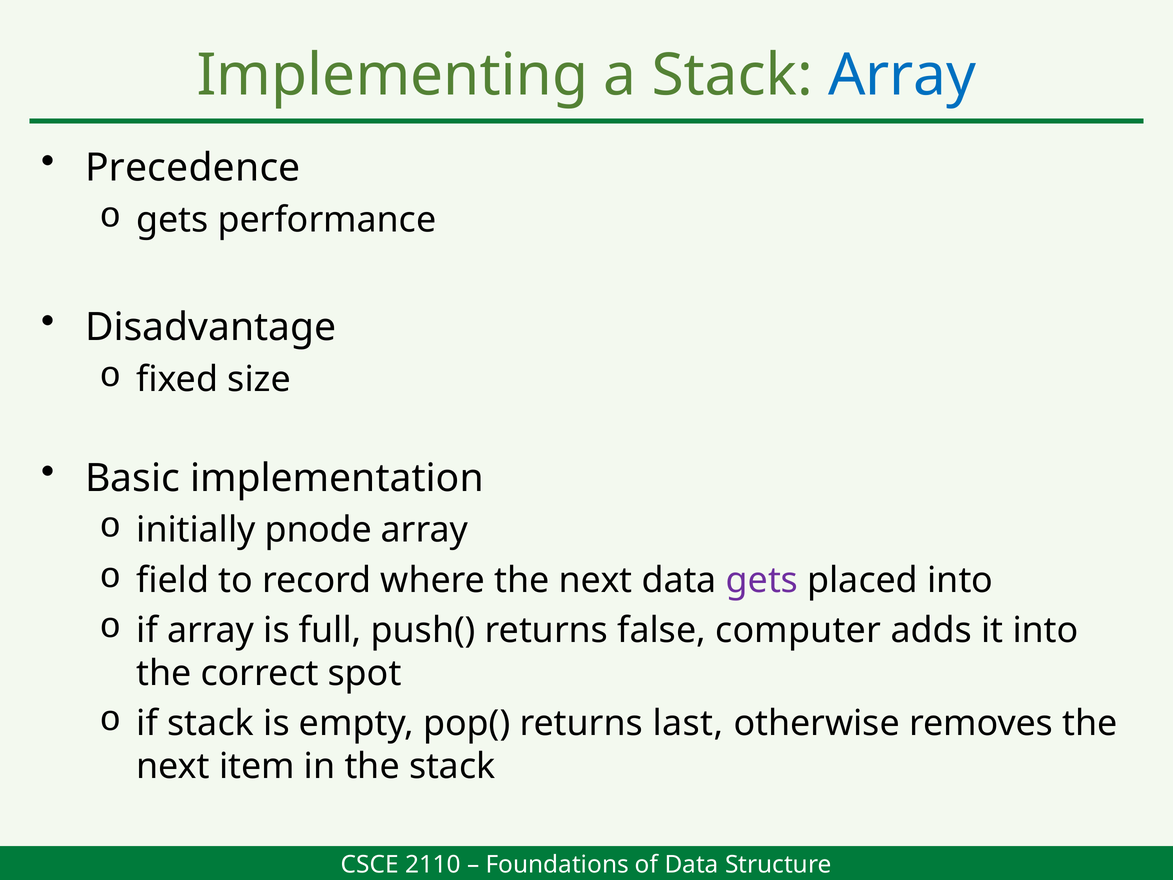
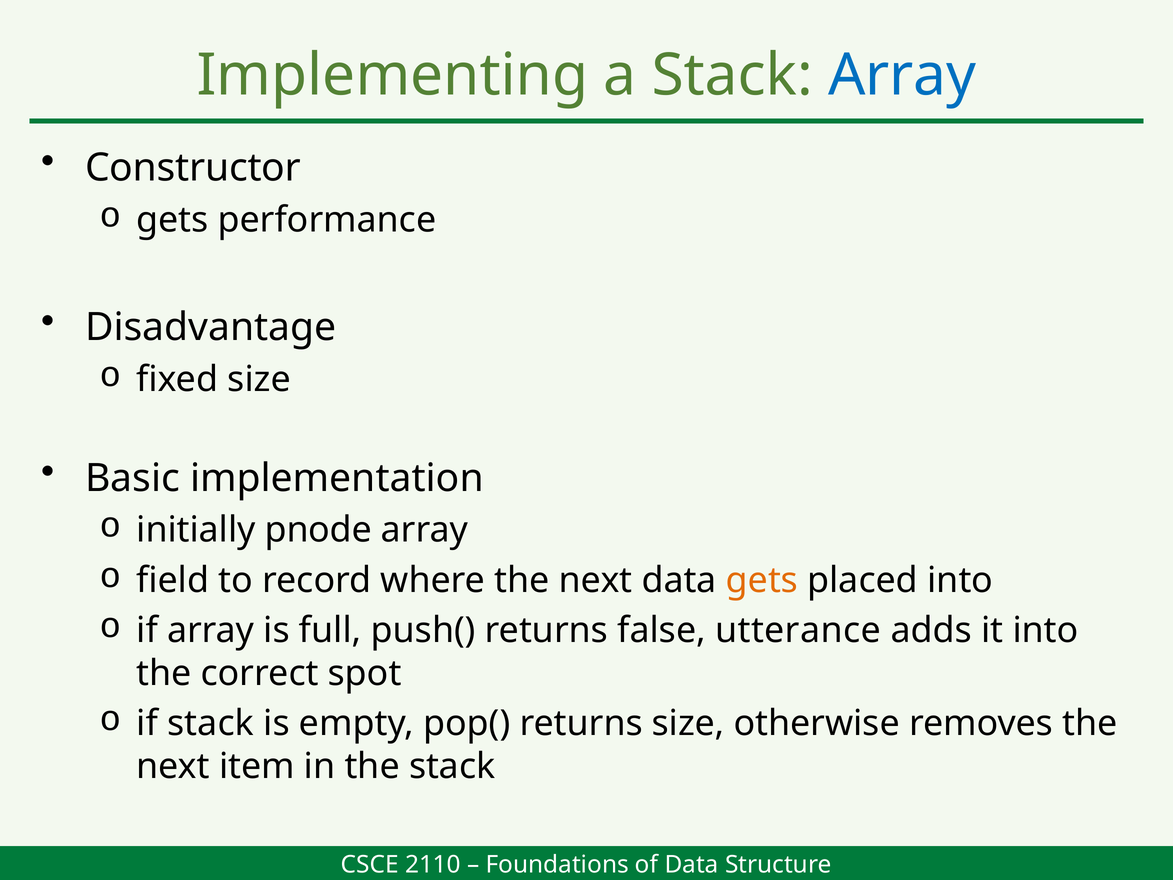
Precedence: Precedence -> Constructor (193, 168)
gets colour: purple -> orange (762, 580)
computer: computer -> utterance (798, 630)
returns last: last -> size (688, 723)
